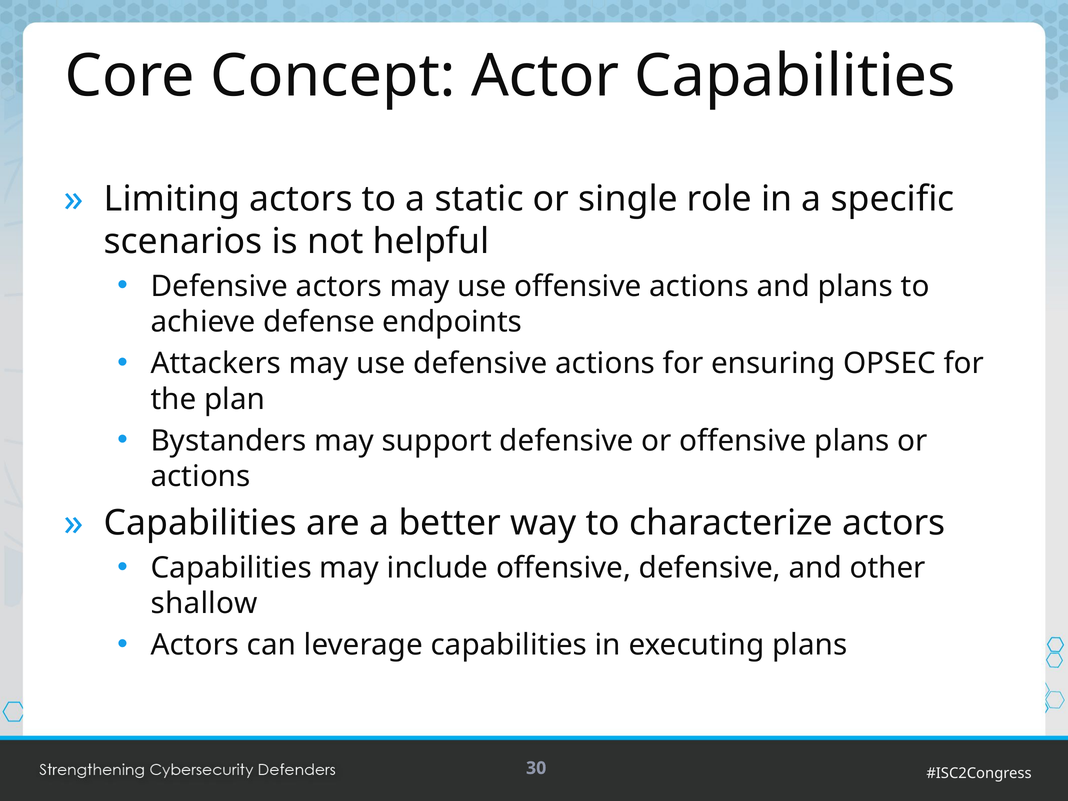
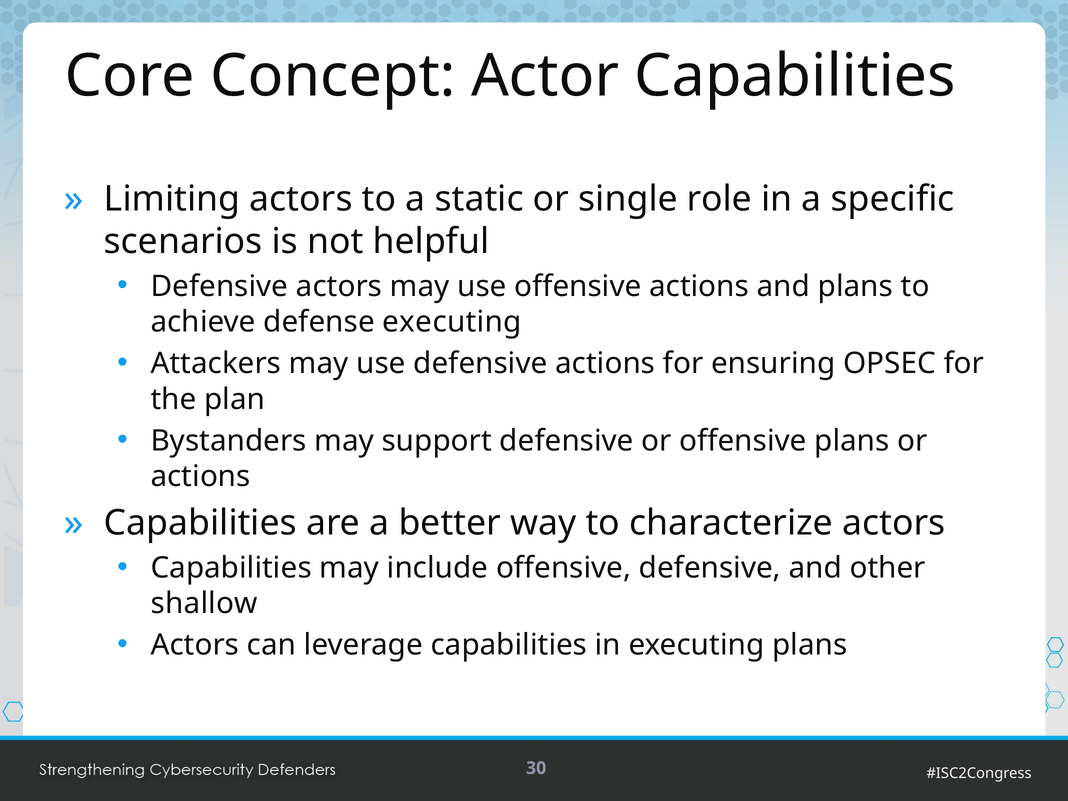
defense endpoints: endpoints -> executing (452, 322)
